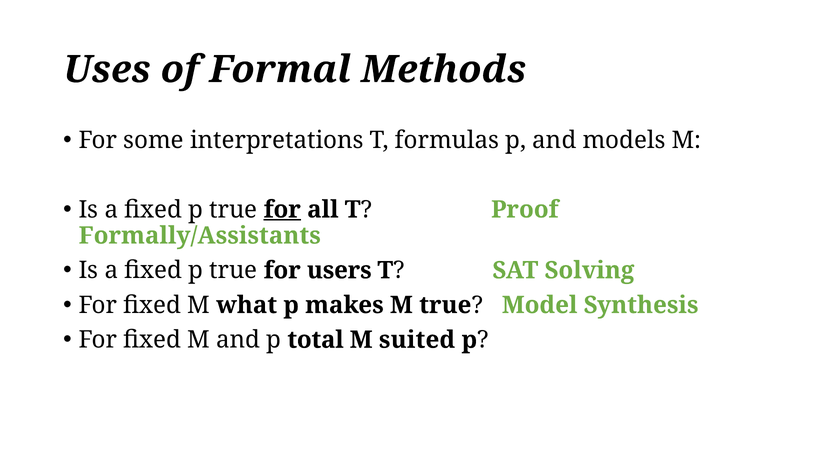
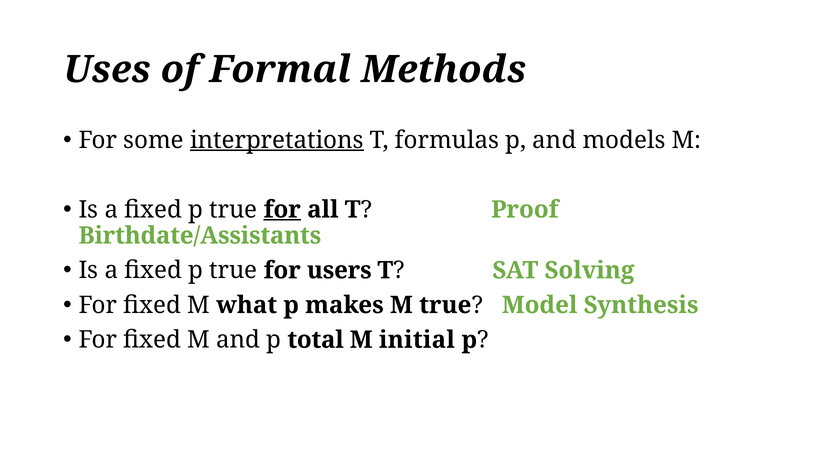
interpretations underline: none -> present (277, 140)
Formally/Assistants: Formally/Assistants -> Birthdate/Assistants (200, 236)
suited: suited -> initial (417, 340)
